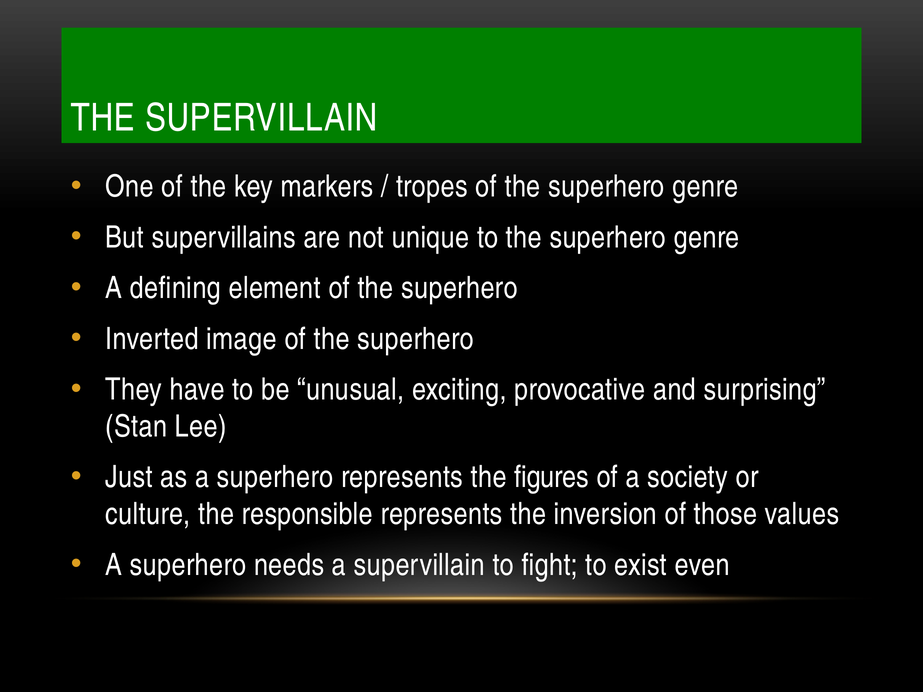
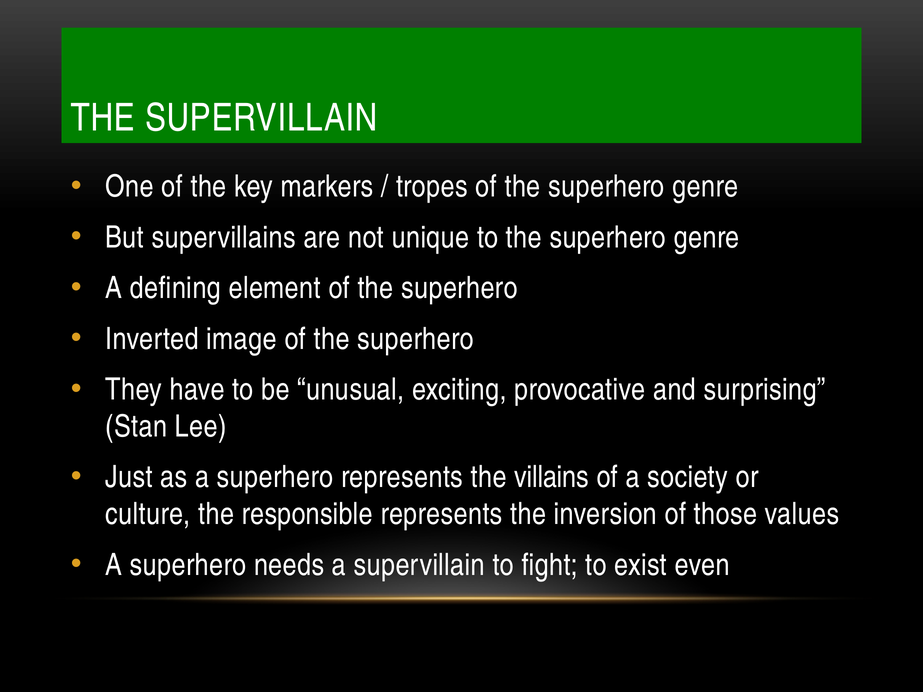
figures: figures -> villains (552, 478)
